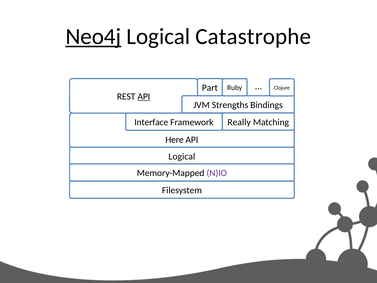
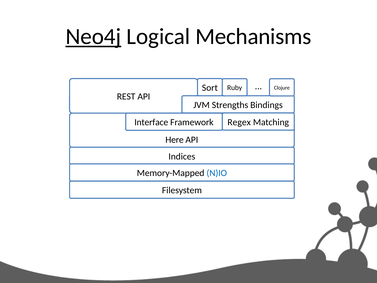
Catastrophe: Catastrophe -> Mechanisms (253, 36)
Part: Part -> Sort (210, 88)
API underline: present -> none (144, 96)
Really: Really -> Regex (239, 122)
Logical: Logical -> Indices (182, 156)
N)IO colour: purple -> blue (217, 173)
